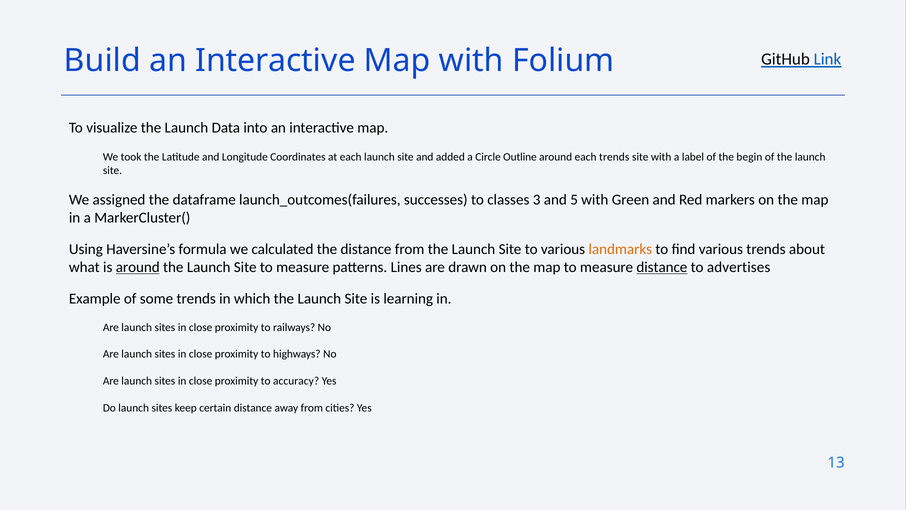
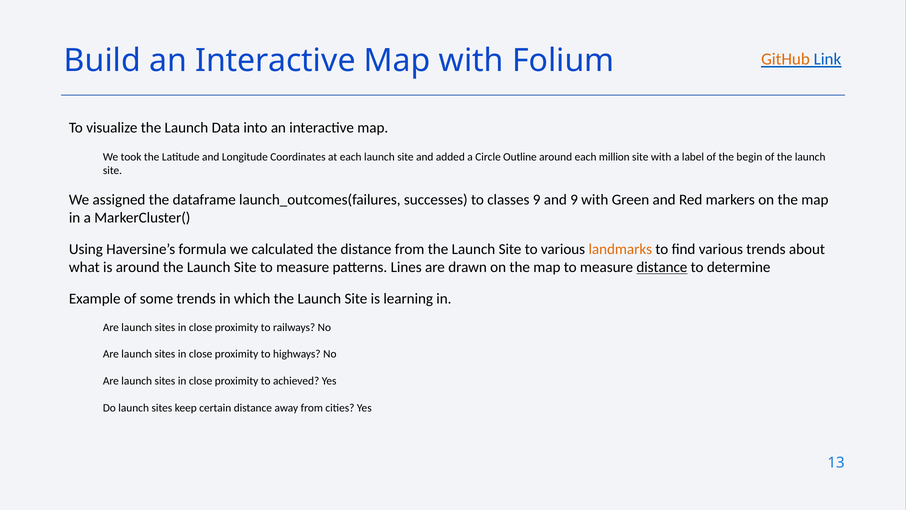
GitHub colour: black -> orange (785, 59)
each trends: trends -> million (614, 157)
classes 3: 3 -> 9 (537, 200)
and 5: 5 -> 9 (574, 200)
around underline: present -> none (138, 267)
advertises: advertises -> determine (739, 267)
accuracy: accuracy -> achieved (296, 381)
